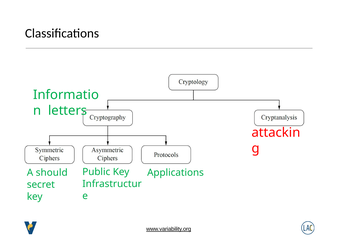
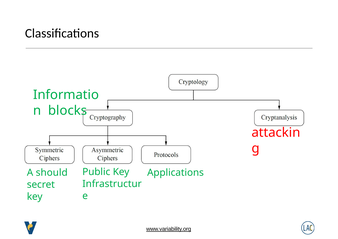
letters: letters -> blocks (68, 110)
